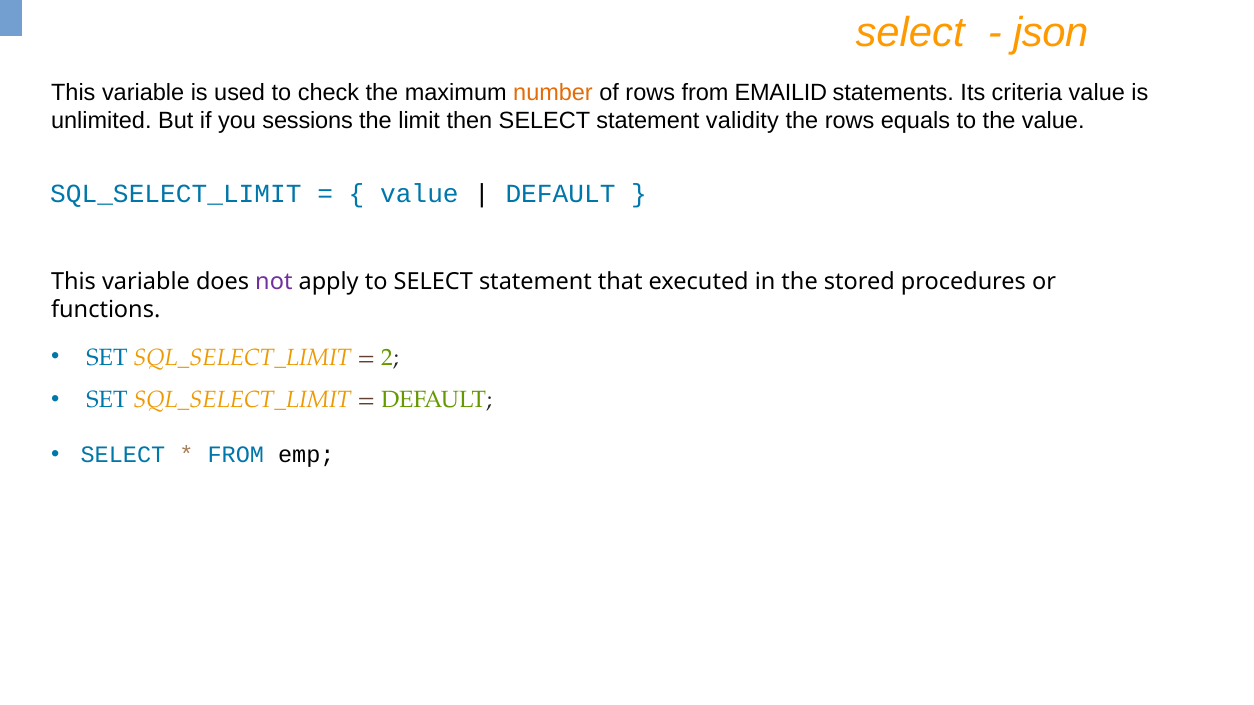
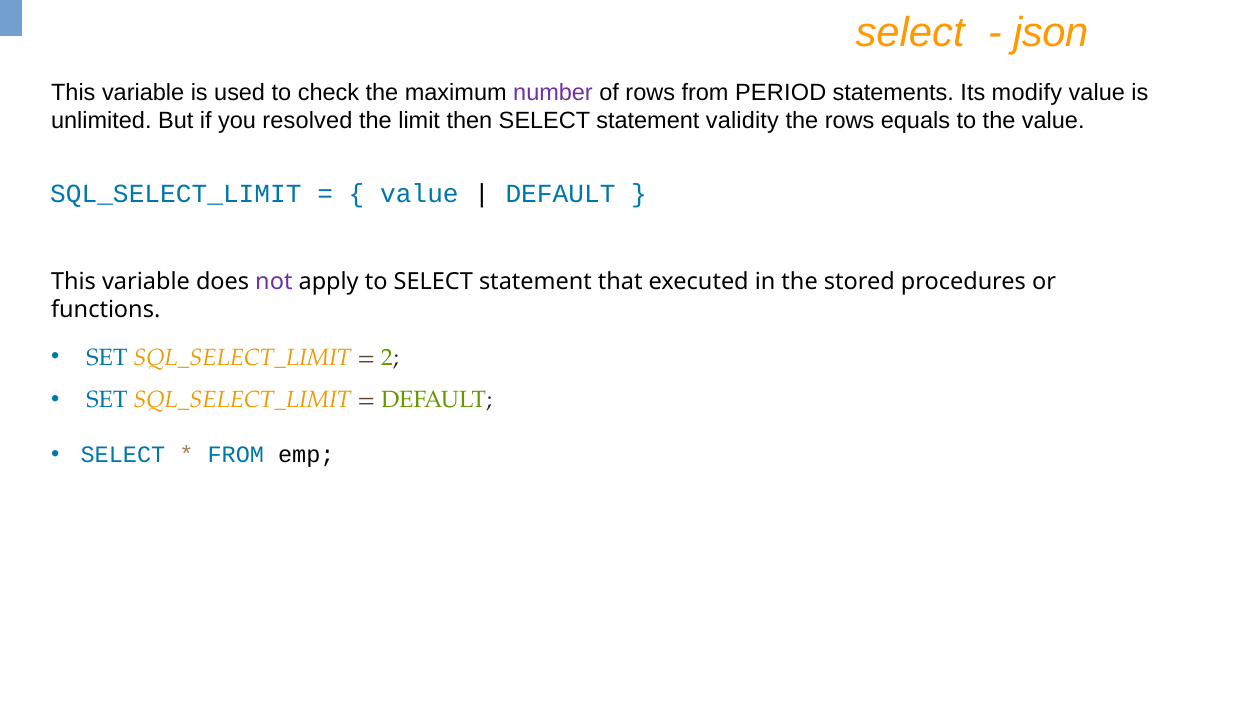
number colour: orange -> purple (553, 93)
EMAILID: EMAILID -> PERIOD (781, 93)
criteria: criteria -> modify (1027, 93)
sessions: sessions -> resolved (307, 121)
